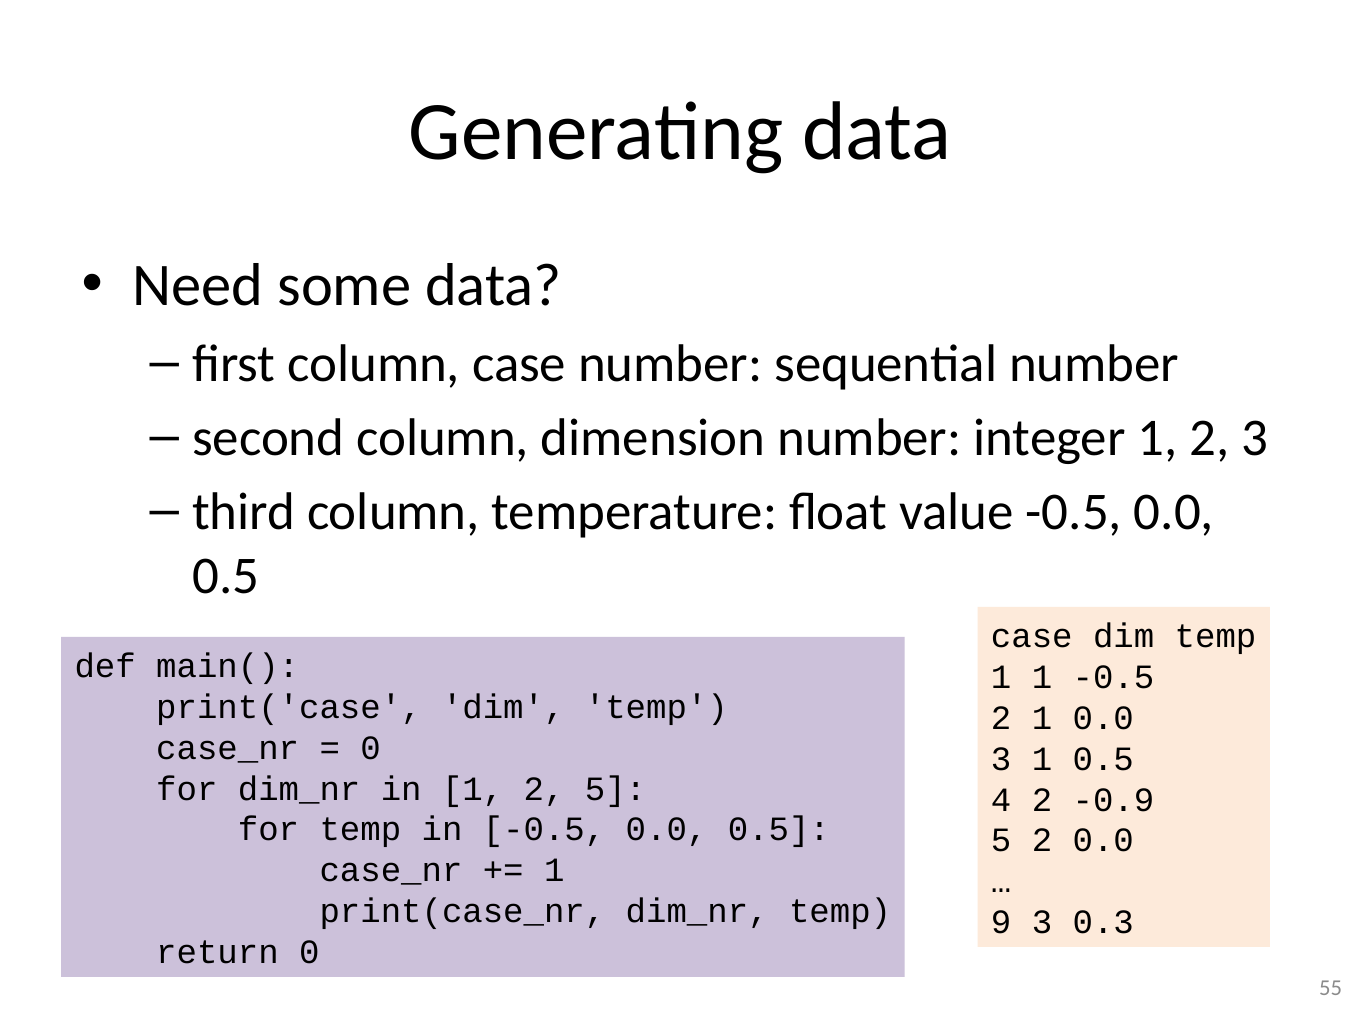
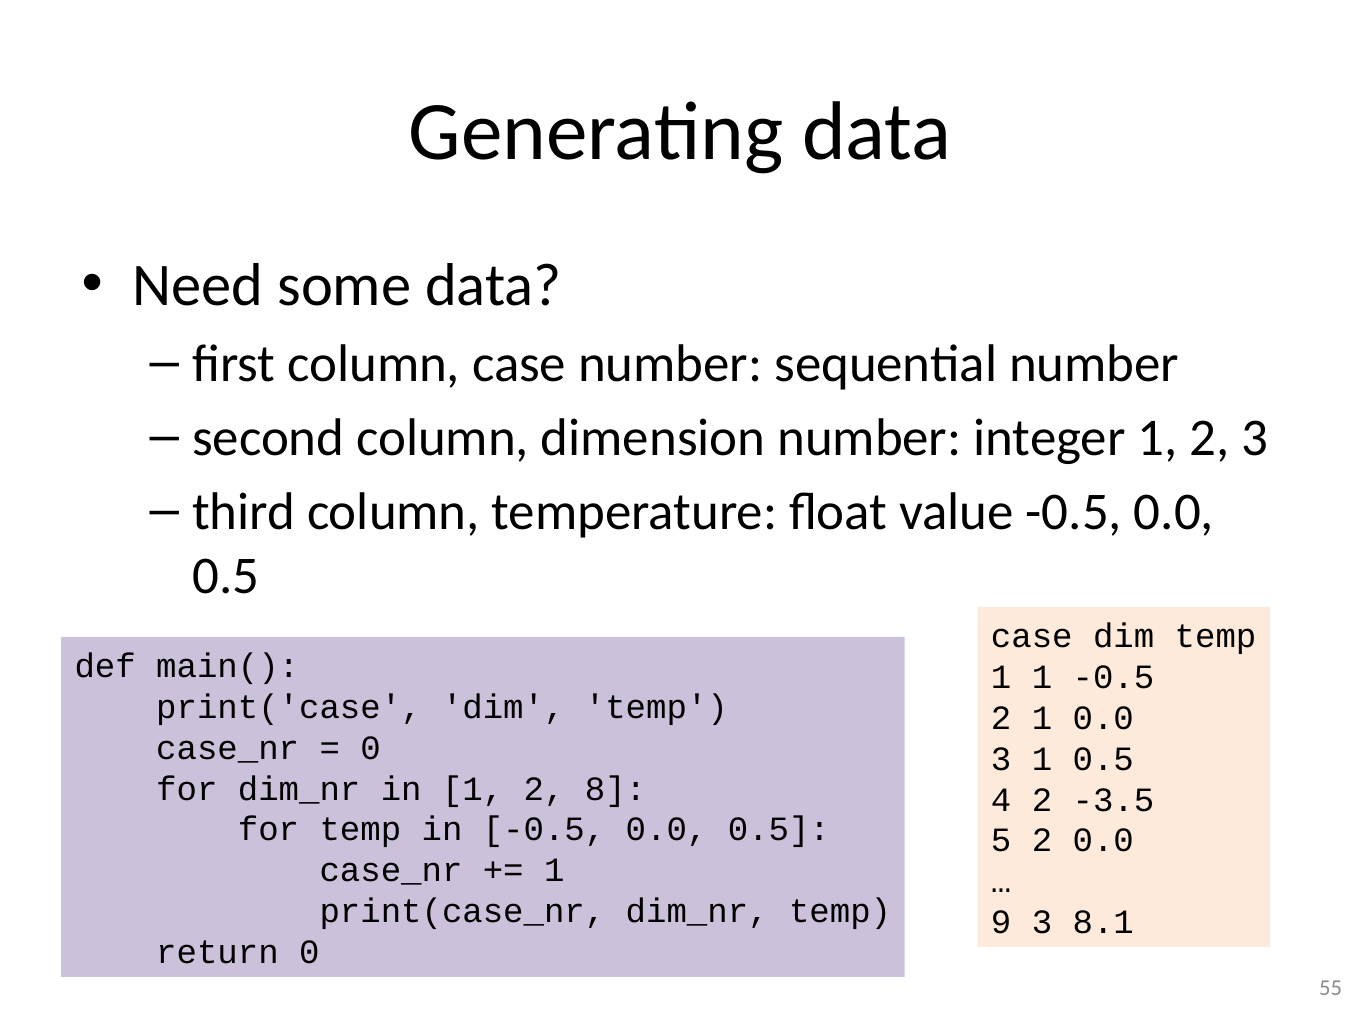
2 5: 5 -> 8 (616, 789)
-0.9: -0.9 -> -3.5 (1113, 800)
0.3: 0.3 -> 8.1 (1103, 922)
